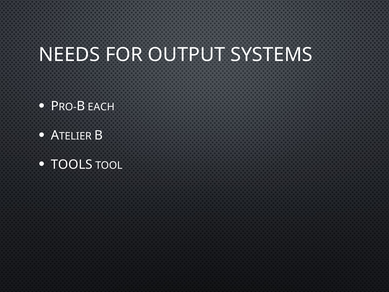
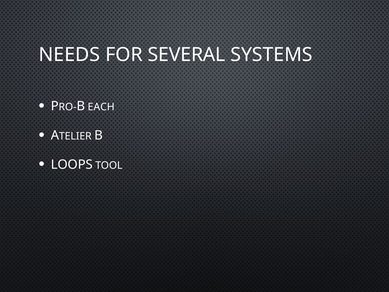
OUTPUT: OUTPUT -> SEVERAL (187, 55)
TOOLS: TOOLS -> LOOPS (72, 164)
